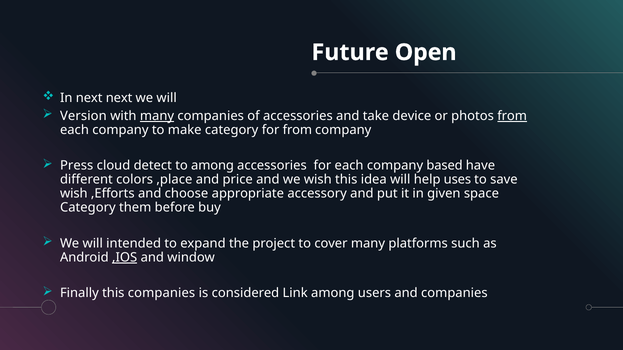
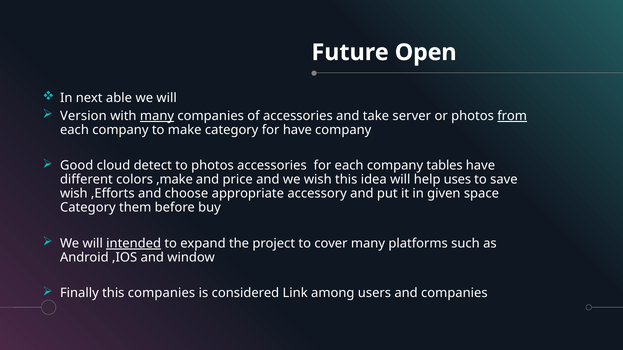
next next: next -> able (119, 98)
device: device -> server (412, 116)
for from: from -> have (297, 130)
Press: Press -> Good (77, 166)
to among: among -> photos (212, 166)
based: based -> tables (445, 166)
,place: ,place -> ,make (175, 180)
intended underline: none -> present (134, 244)
,IOS underline: present -> none (125, 258)
